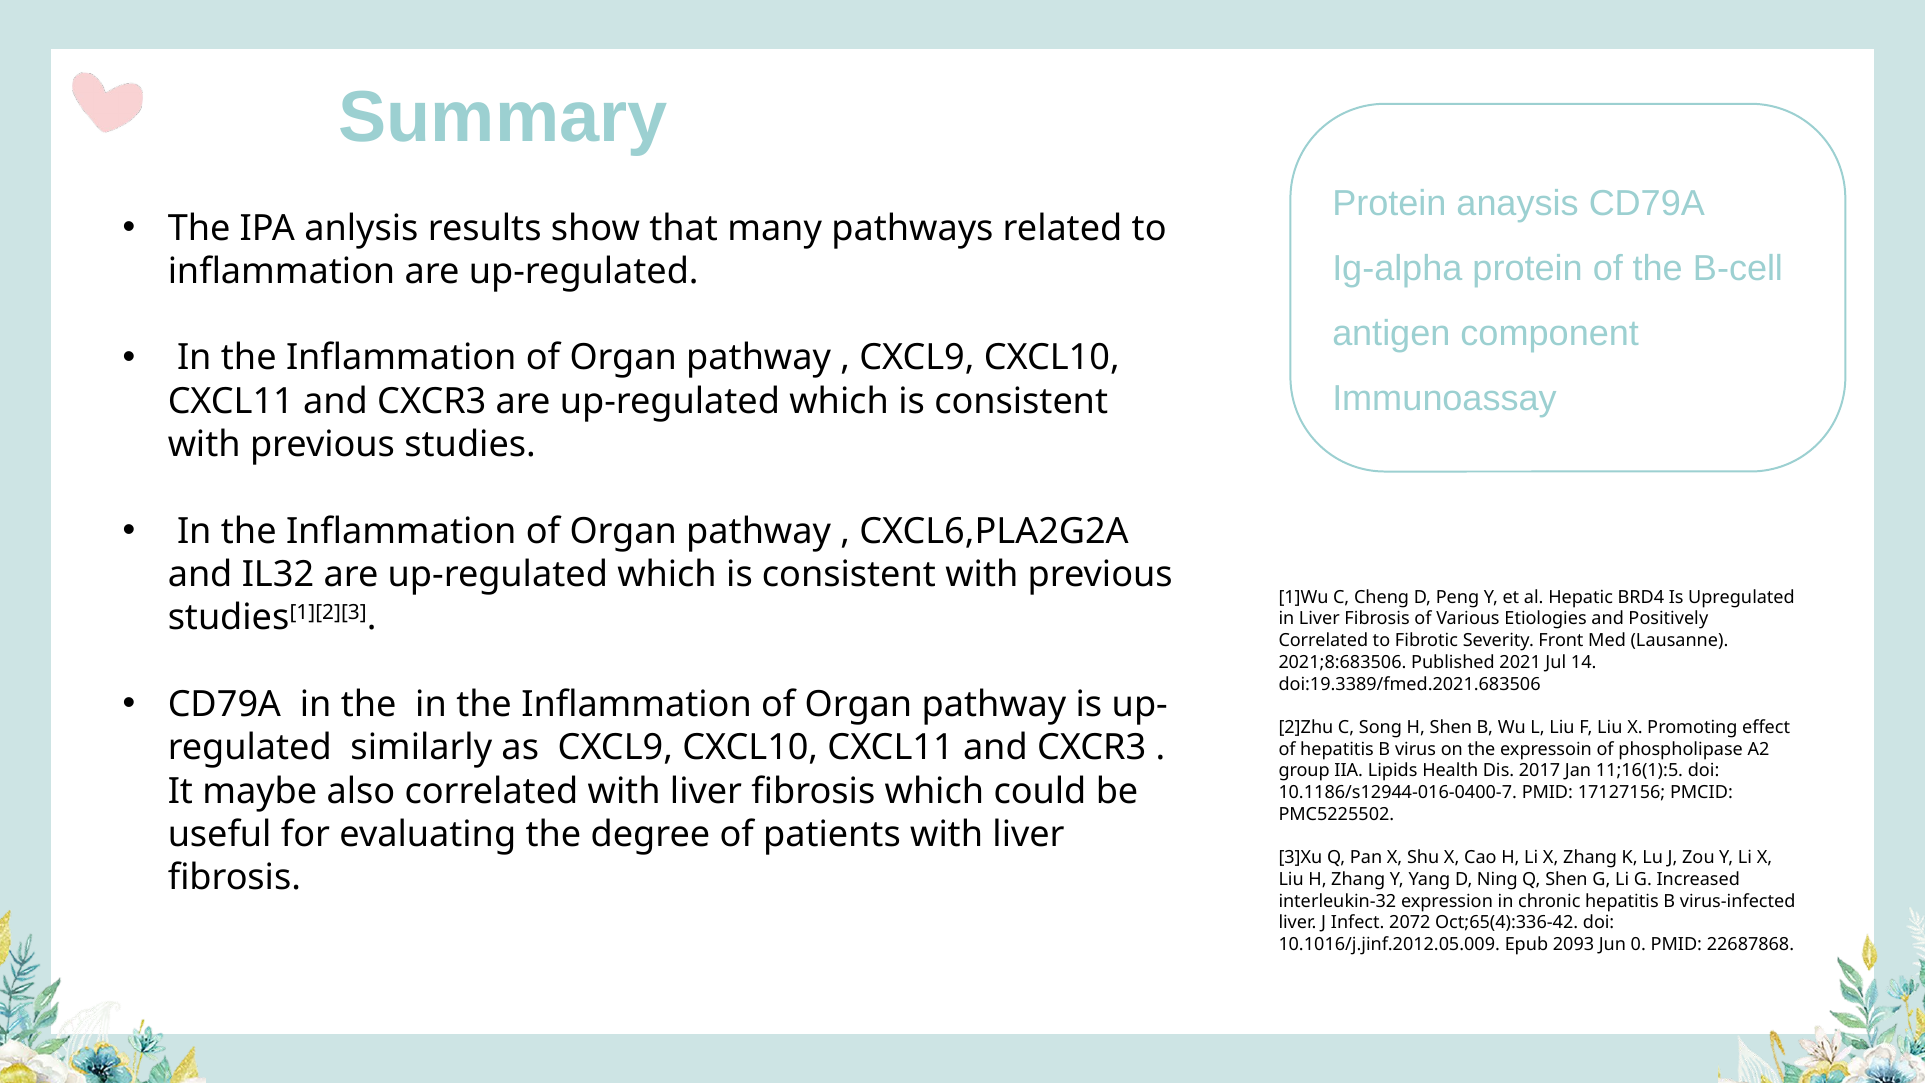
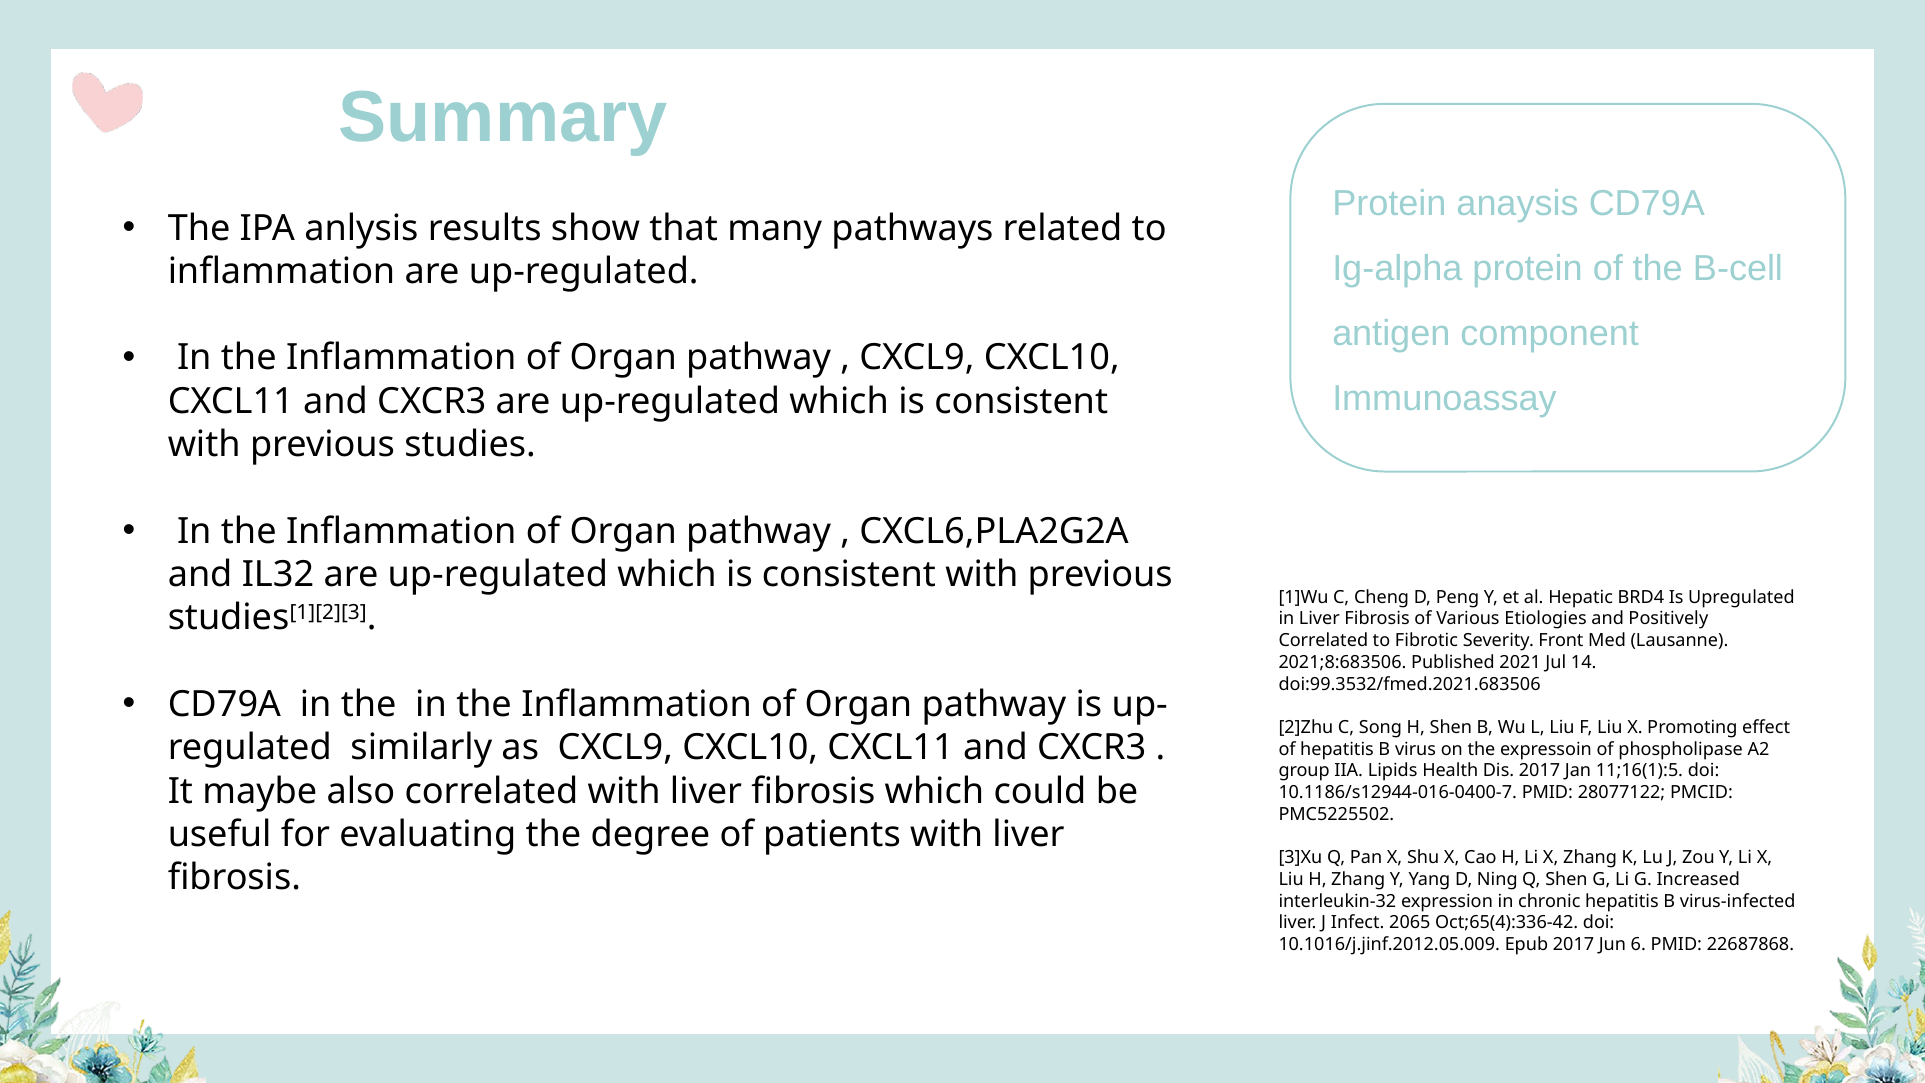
doi:19.3389/fmed.2021.683506: doi:19.3389/fmed.2021.683506 -> doi:99.3532/fmed.2021.683506 (1410, 684)
17127156: 17127156 -> 28077122 (1622, 793)
2072: 2072 -> 2065 (1410, 923)
Epub 2093: 2093 -> 2017 (1574, 945)
0: 0 -> 6 (1638, 945)
